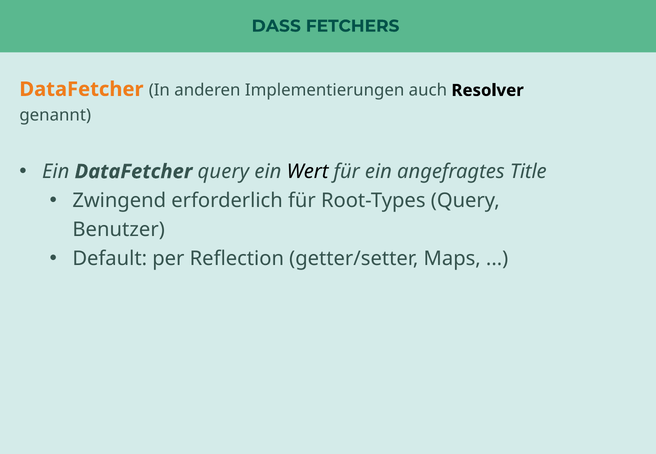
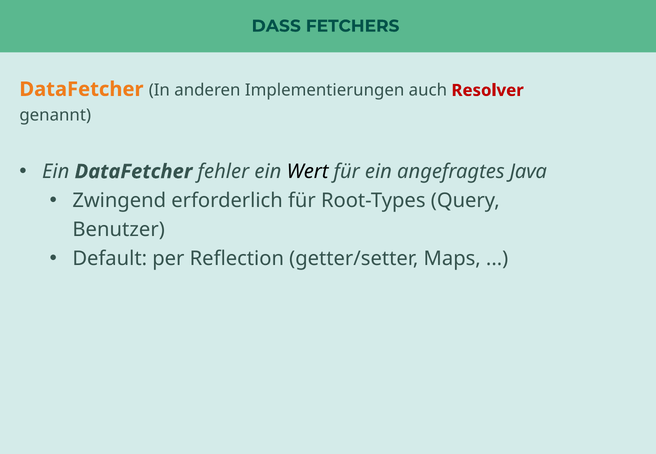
Resolver colour: black -> red (488, 90)
DataFetcher query: query -> fehler (223, 172)
Title: Title -> Java (528, 172)
